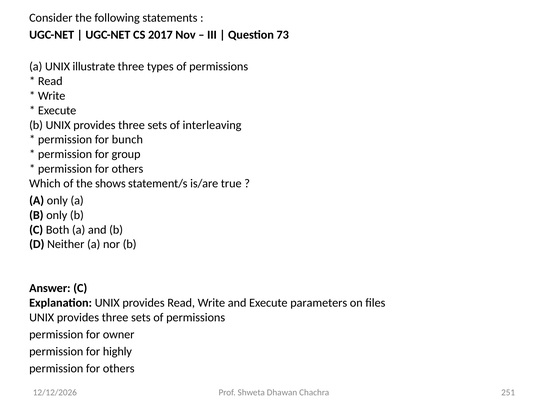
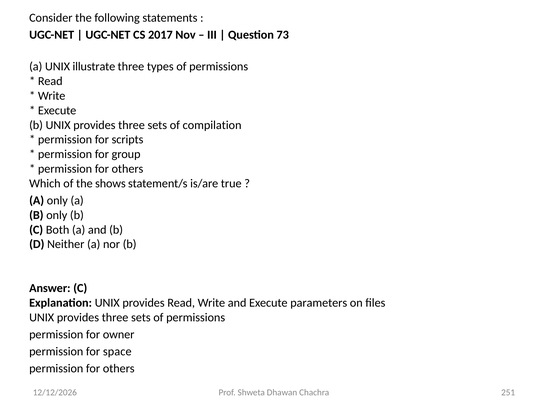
interleaving: interleaving -> compilation (212, 125)
bunch: bunch -> scripts (127, 140)
highly: highly -> space (117, 351)
